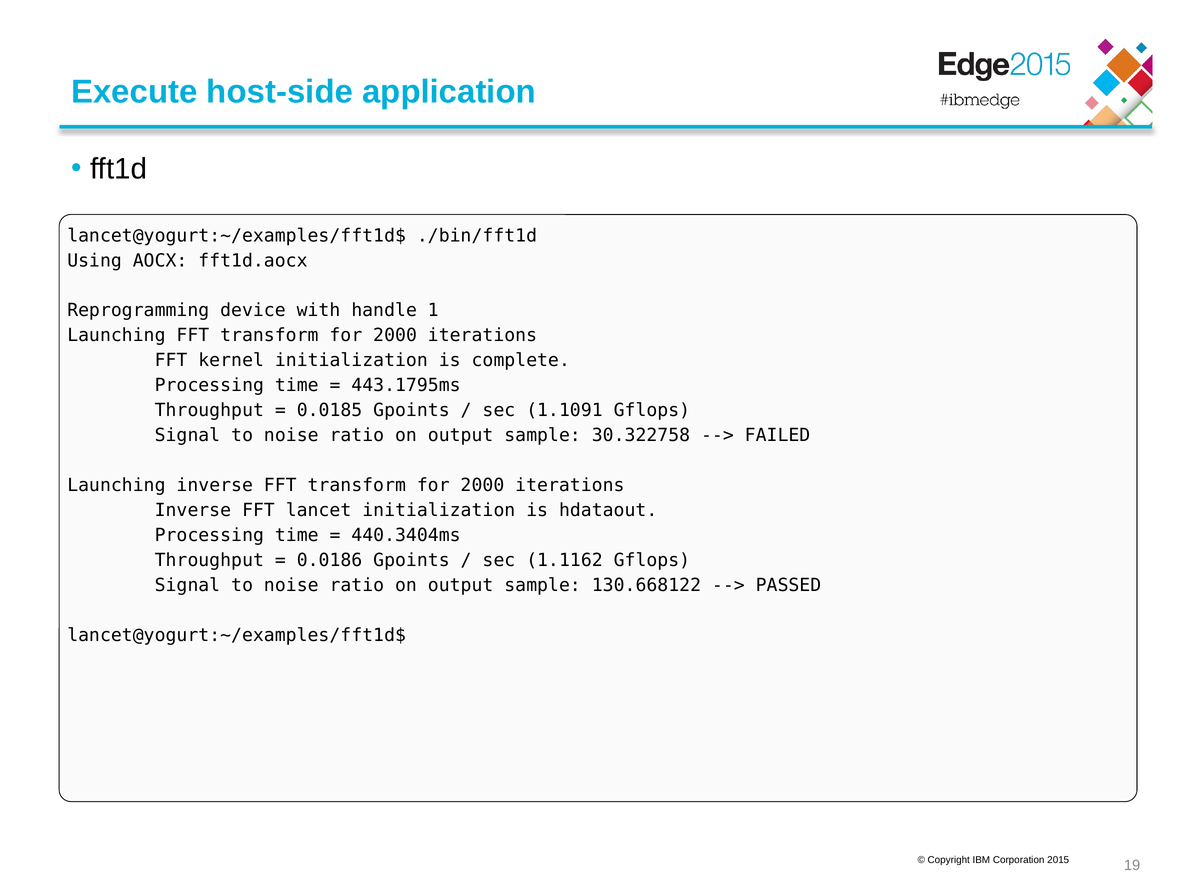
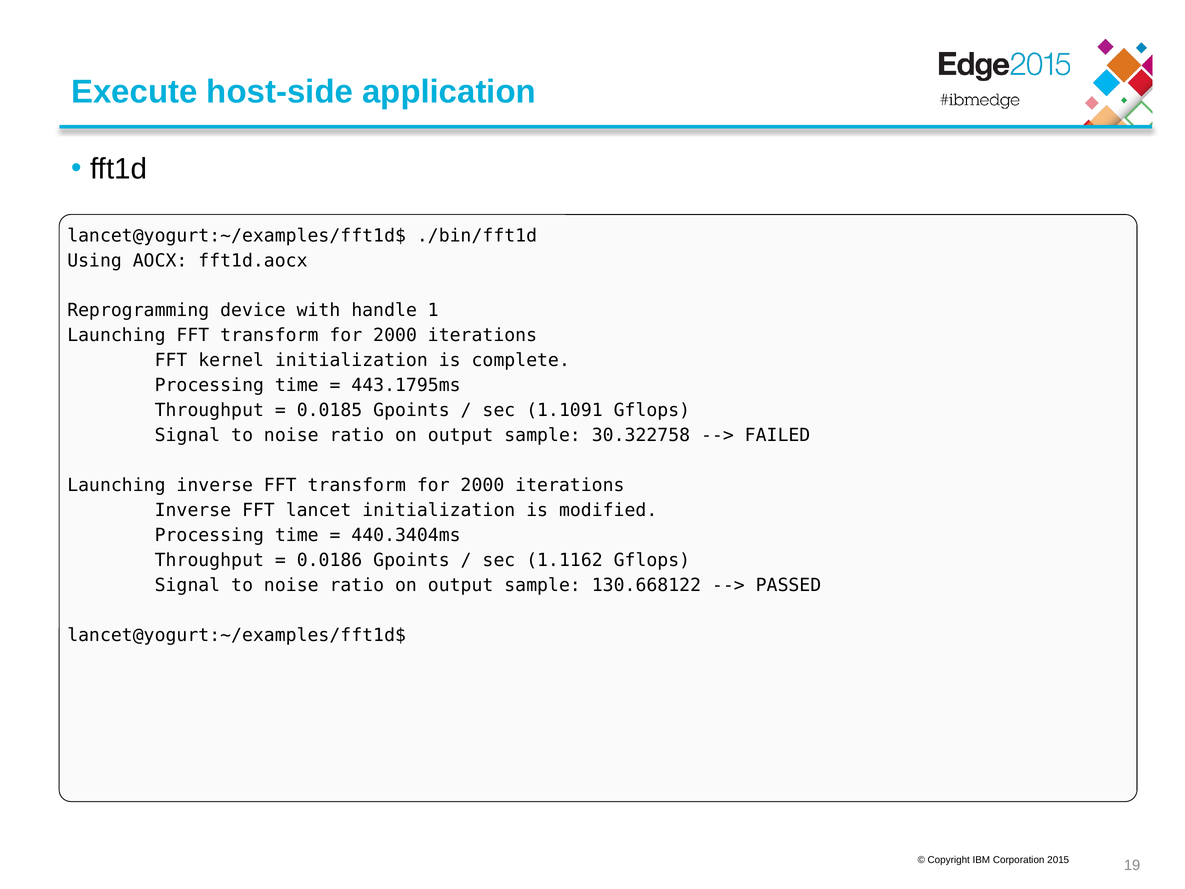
hdataout: hdataout -> modified (608, 510)
